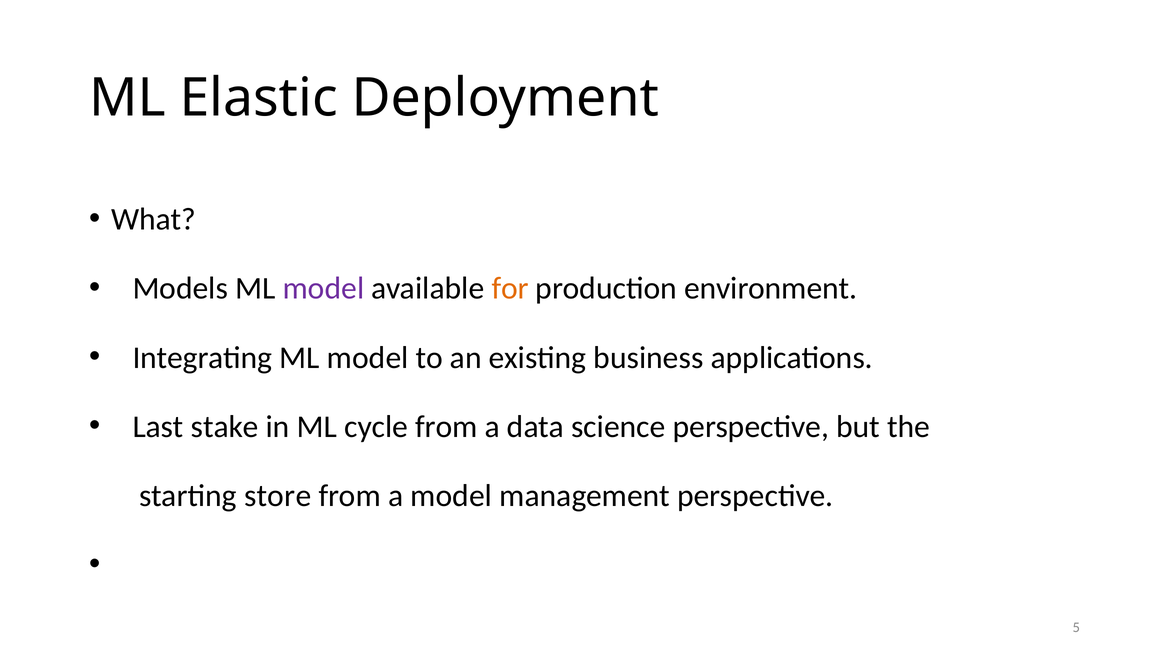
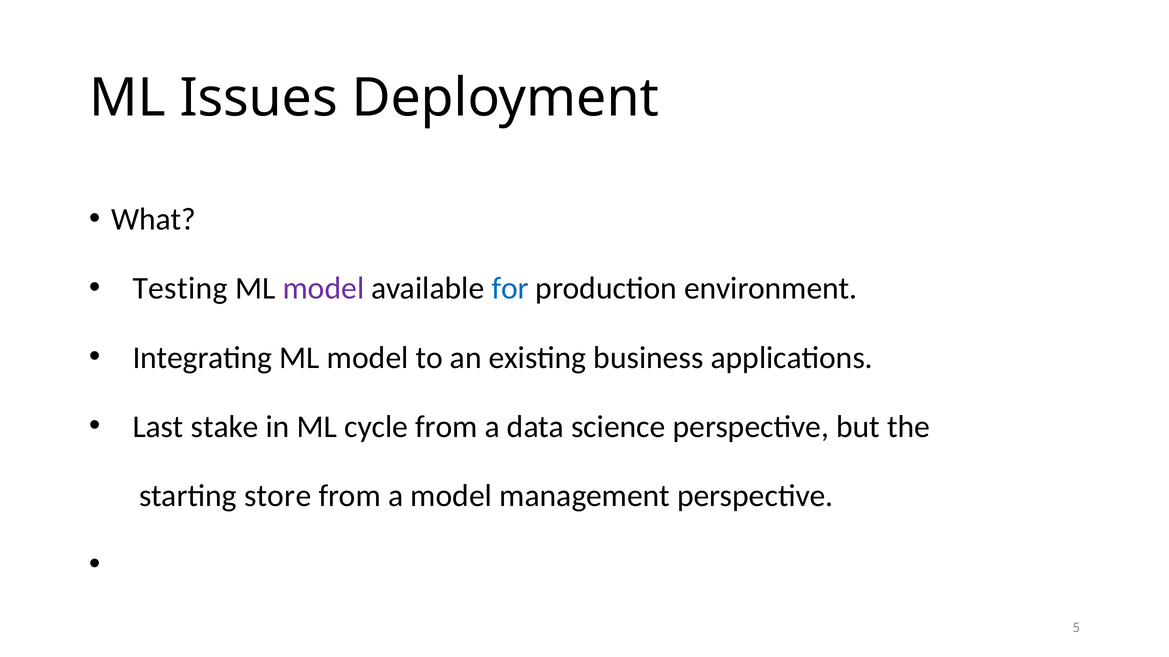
Elastic: Elastic -> Issues (259, 98)
Models: Models -> Testing (180, 289)
for colour: orange -> blue (510, 289)
